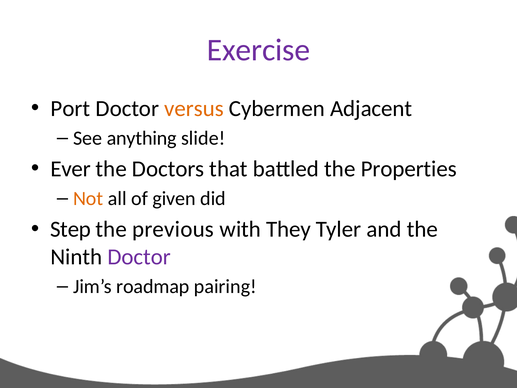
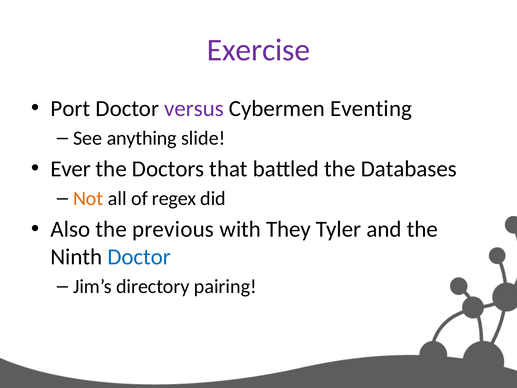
versus colour: orange -> purple (194, 108)
Adjacent: Adjacent -> Eventing (371, 108)
Properties: Properties -> Databases (409, 169)
given: given -> regex (174, 198)
Step: Step -> Also (70, 229)
Doctor colour: purple -> blue (139, 257)
roadmap: roadmap -> directory (153, 286)
